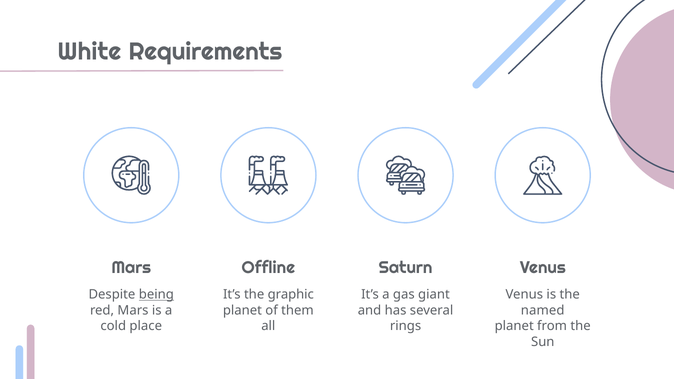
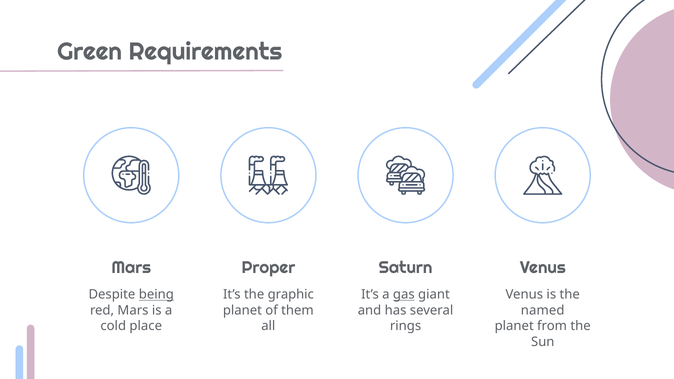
White: White -> Green (90, 52)
Offline: Offline -> Proper (268, 268)
gas underline: none -> present (404, 295)
